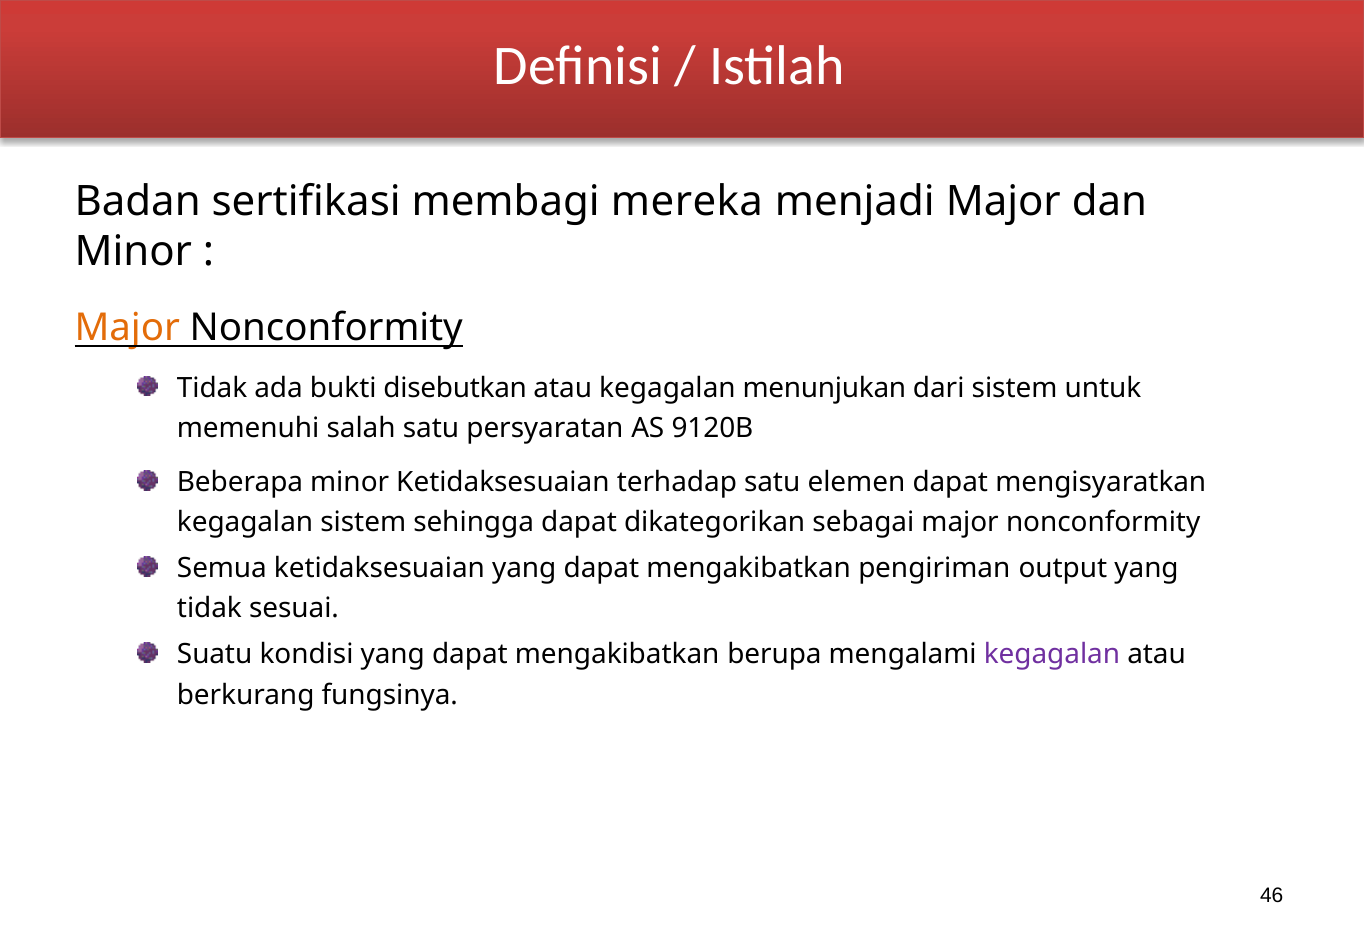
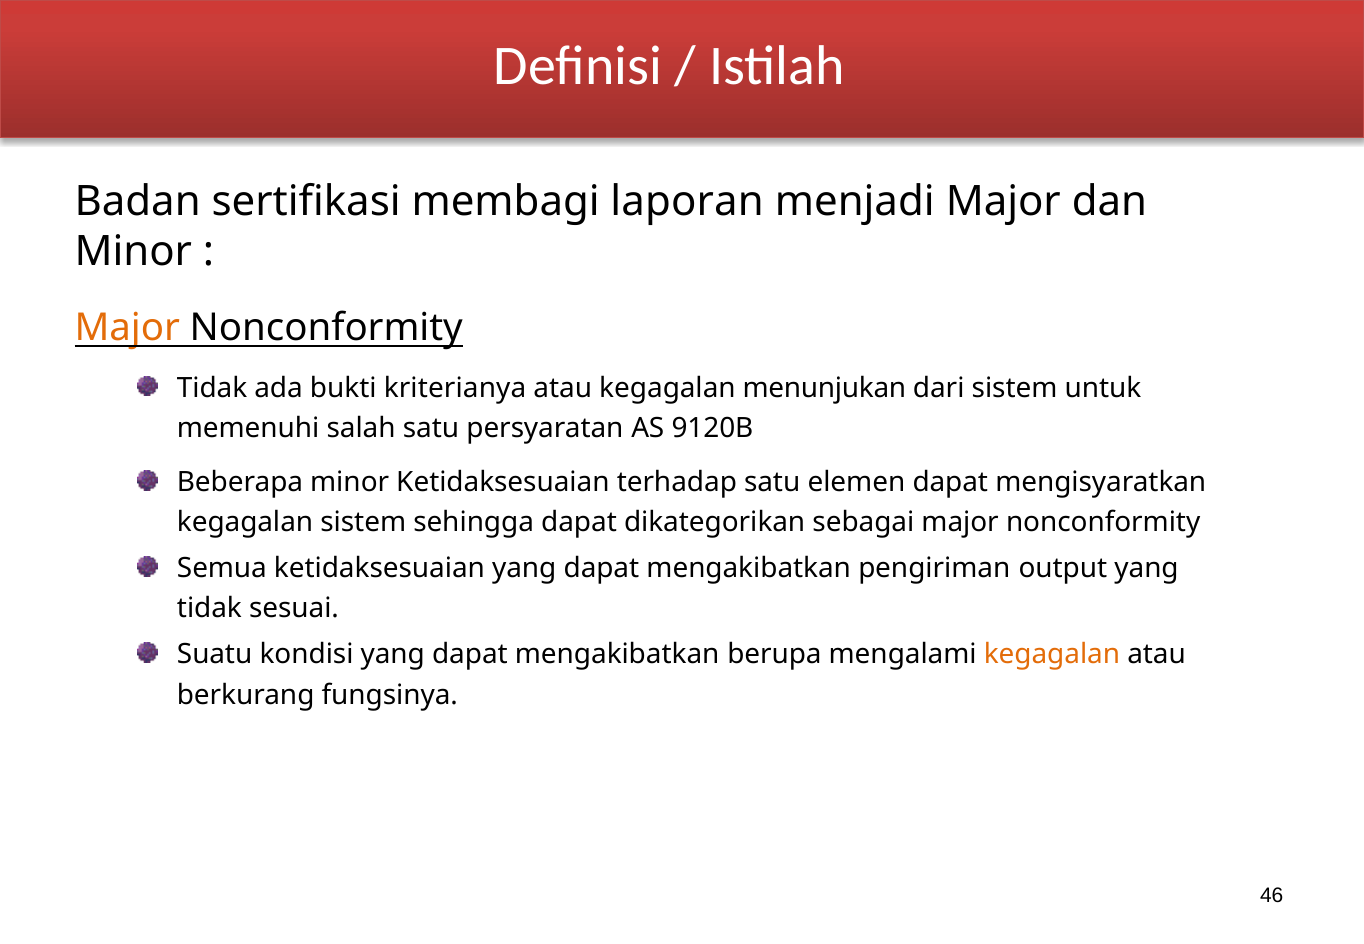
mereka: mereka -> laporan (687, 202)
disebutkan: disebutkan -> kriterianya (455, 388)
kegagalan colour: purple -> orange (1052, 655)
